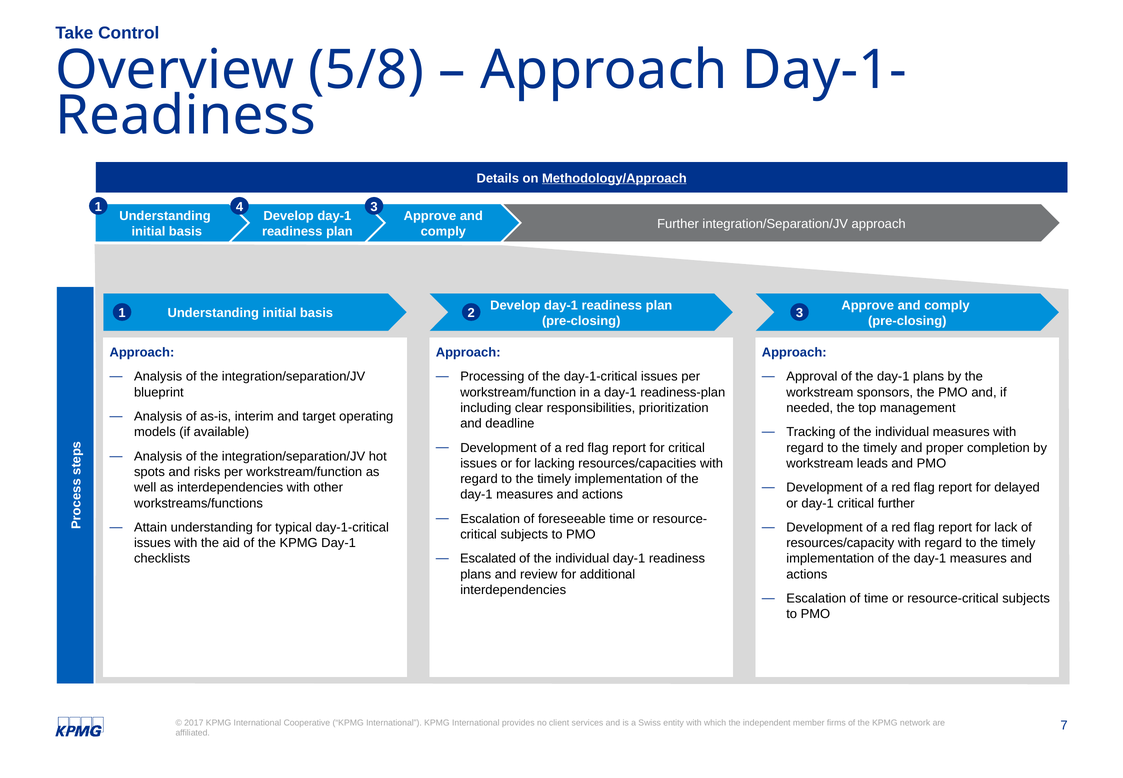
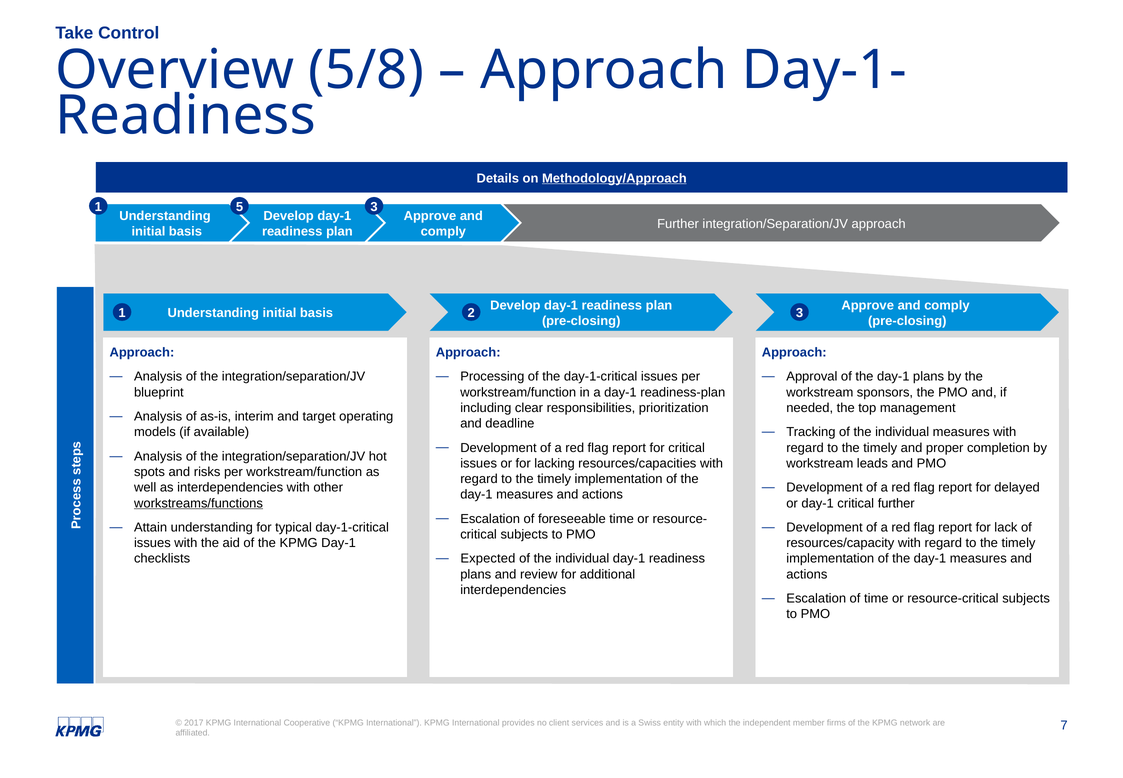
4: 4 -> 5 (239, 207)
workstreams/functions underline: none -> present (198, 503)
Escalated: Escalated -> Expected (488, 558)
